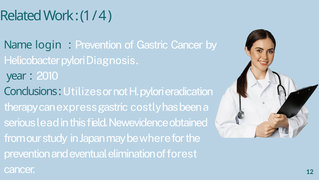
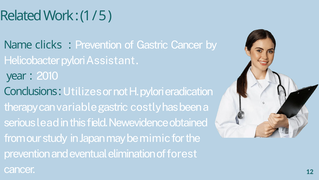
4: 4 -> 5 (103, 16)
login: login -> clicks (49, 45)
Diagnosis: Diagnosis -> Assistant (111, 60)
express: express -> variable (77, 107)
where: where -> mimic (155, 138)
